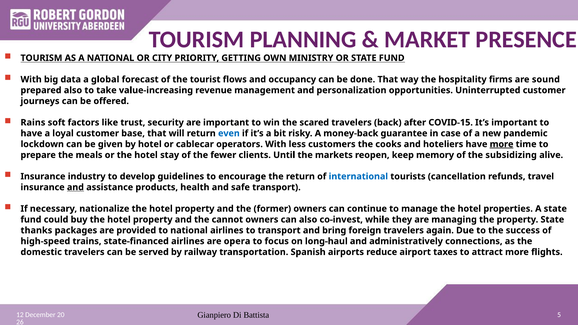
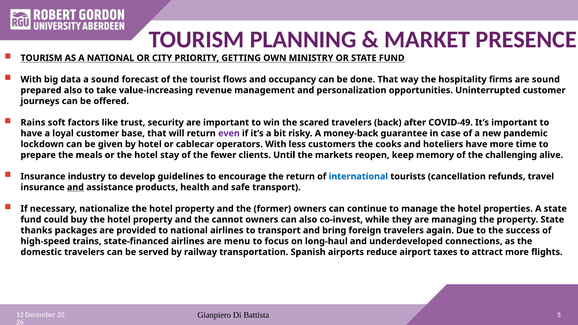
a global: global -> sound (105, 79)
COVID-15: COVID-15 -> COVID-49 (451, 123)
even colour: blue -> purple (229, 133)
more underline: present -> none (502, 144)
subsidizing: subsidizing -> challenging (511, 155)
opera: opera -> menu (237, 241)
administratively: administratively -> underdeveloped (406, 241)
